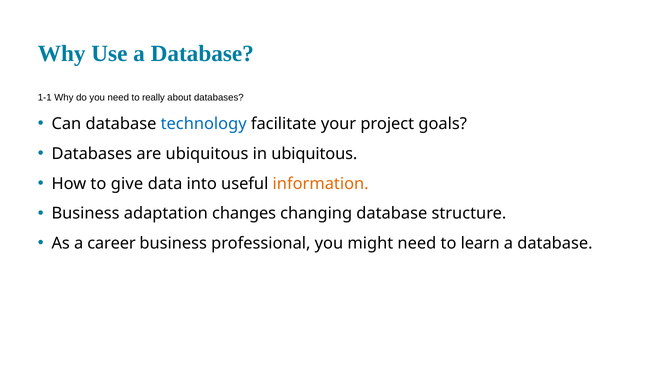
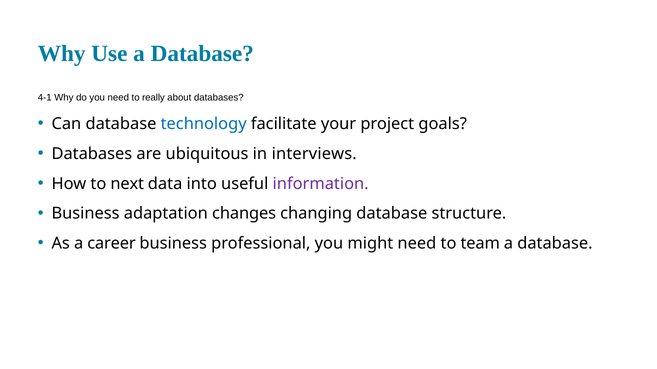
1-1: 1-1 -> 4-1 (45, 98)
in ubiquitous: ubiquitous -> interviews (314, 154)
give: give -> next (127, 184)
information colour: orange -> purple (321, 184)
learn: learn -> team (480, 244)
